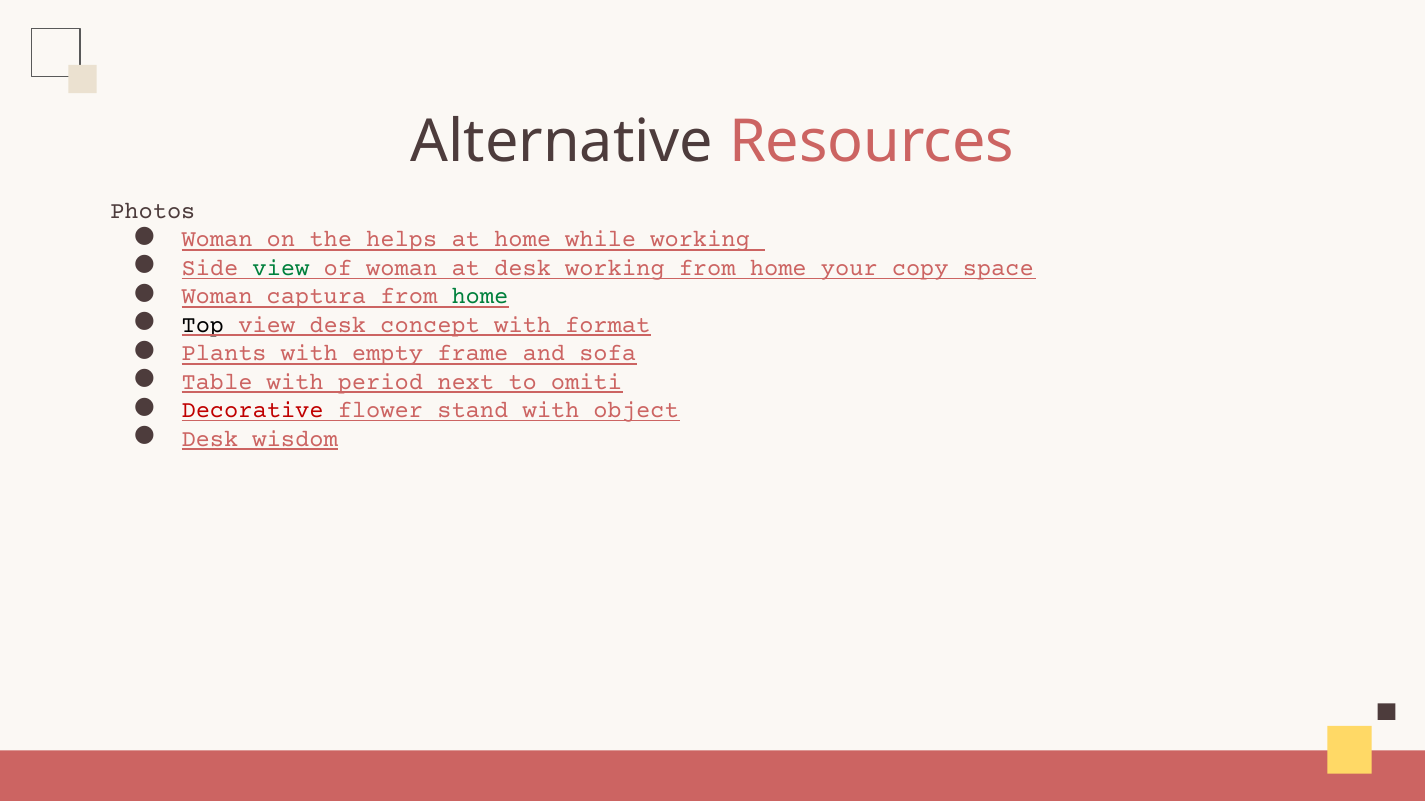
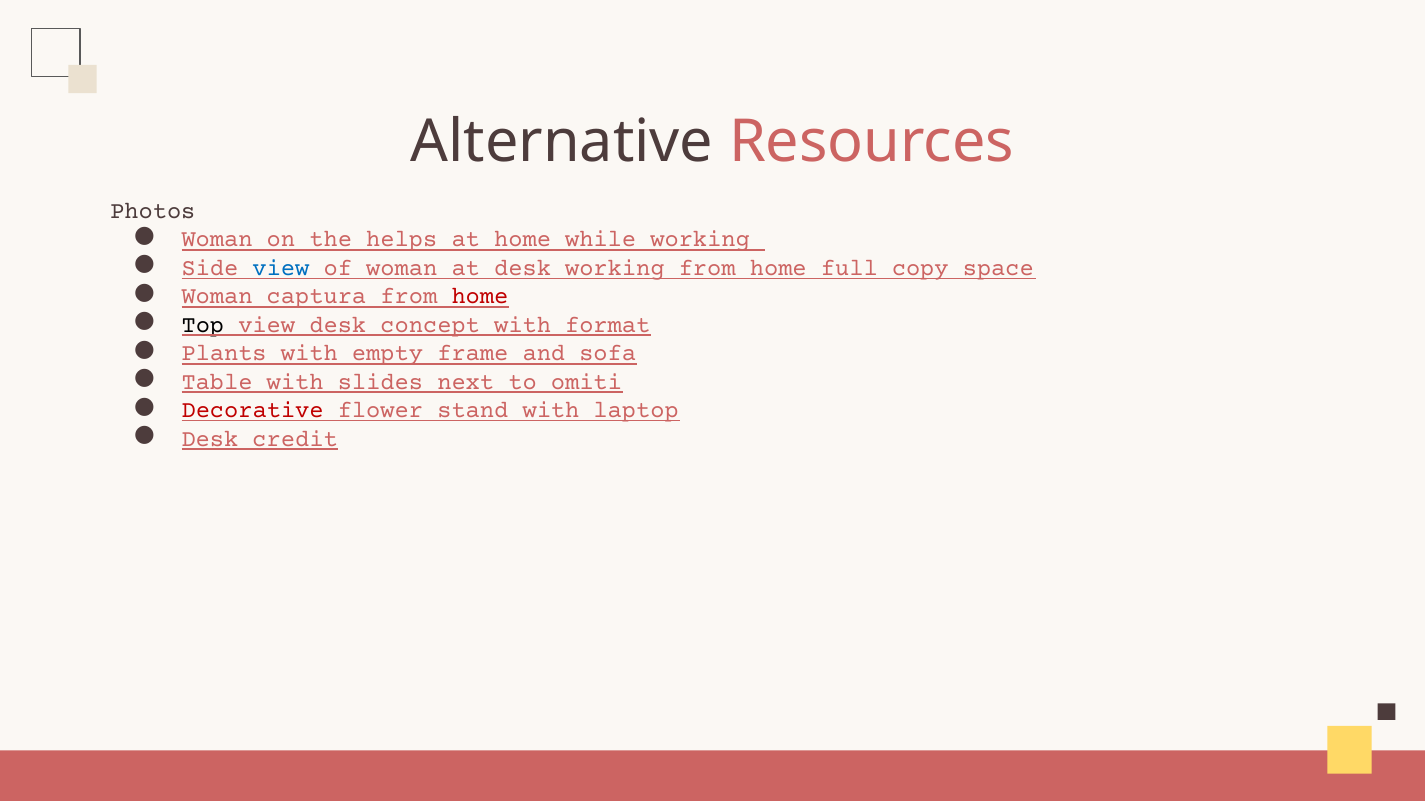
view colour: green -> blue (281, 268)
your: your -> full (849, 268)
home colour: green -> red (480, 296)
period: period -> slides (380, 382)
object: object -> laptop (636, 410)
wisdom: wisdom -> credit (295, 439)
